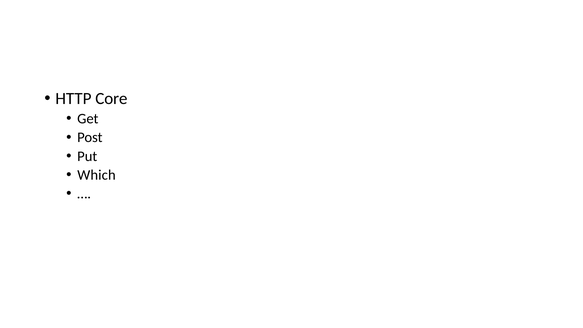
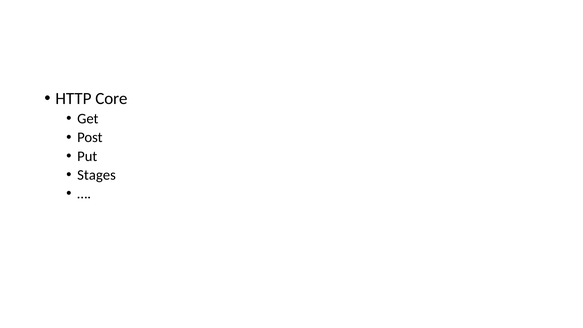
Which: Which -> Stages (97, 175)
